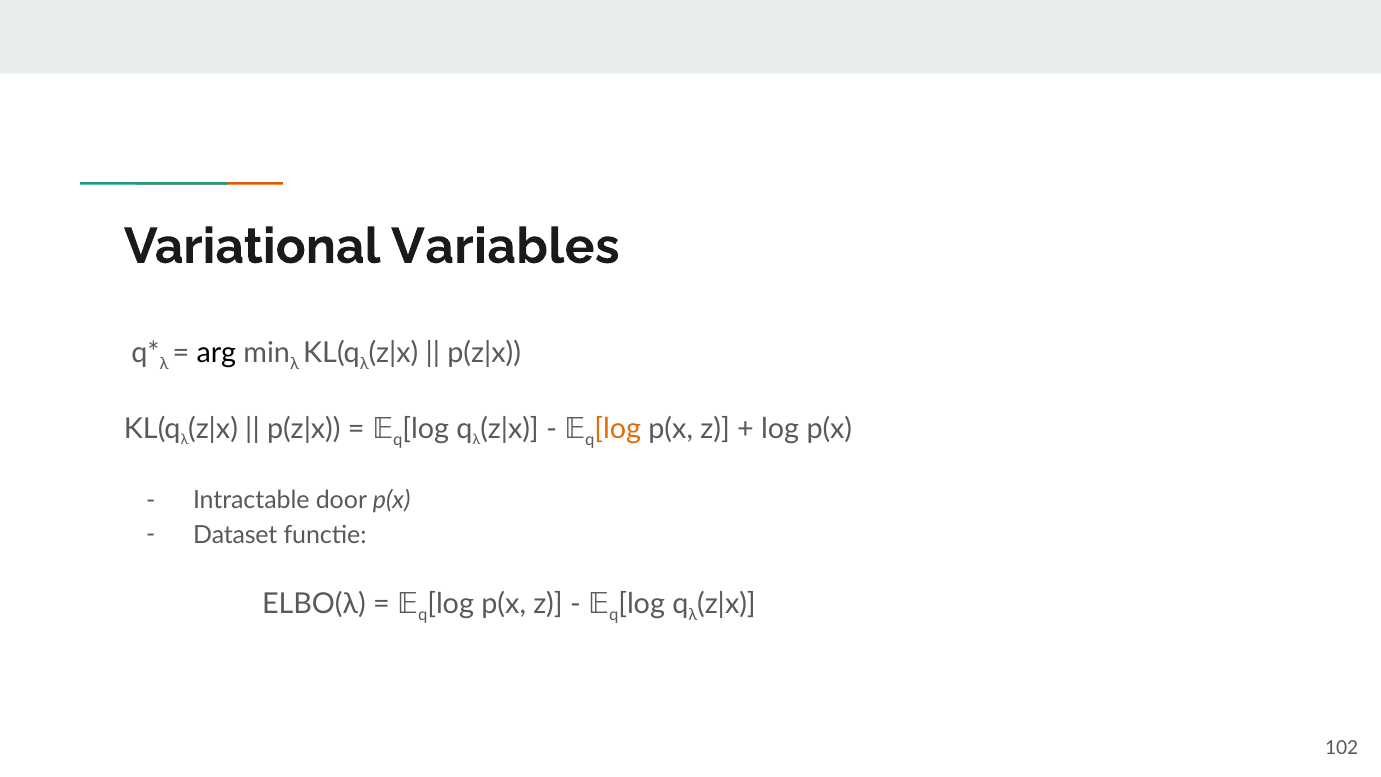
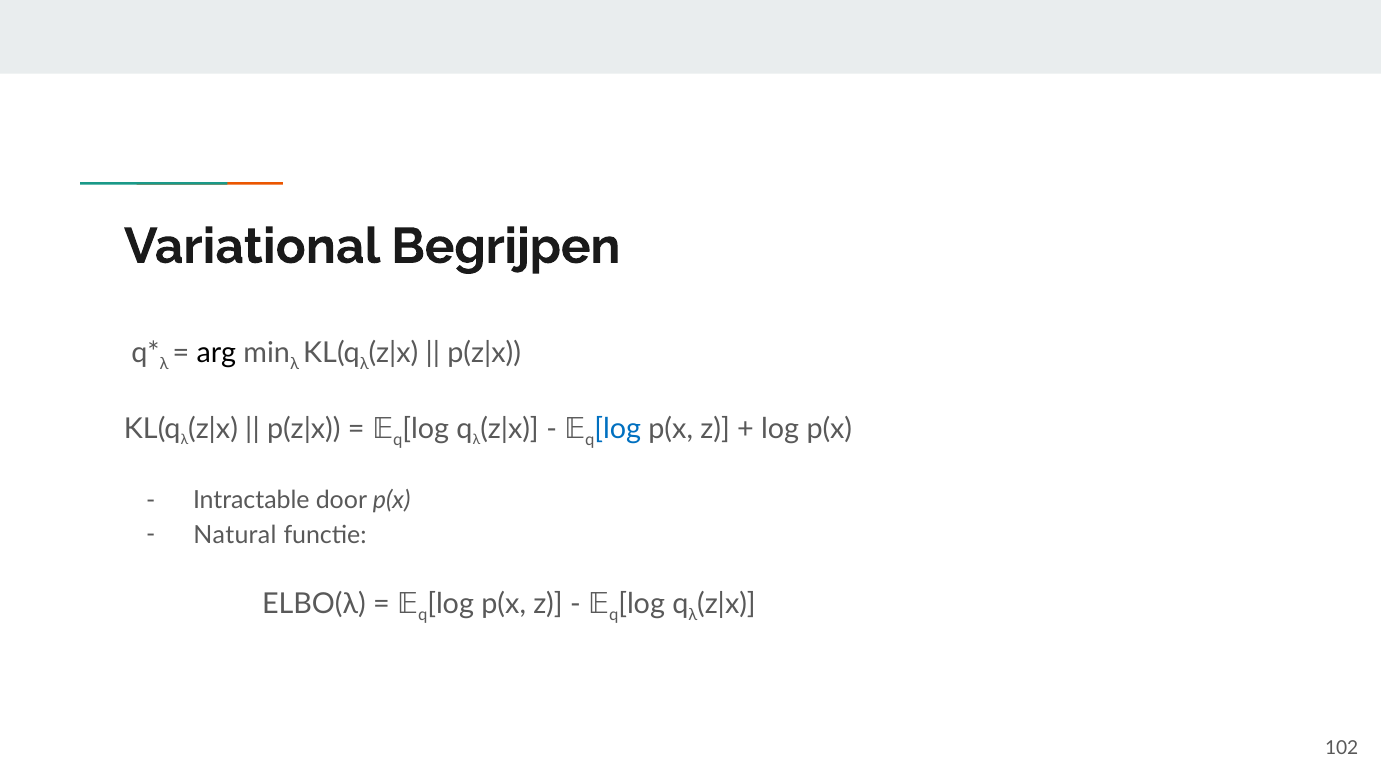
Variables: Variables -> Begrijpen (506, 246)
log colour: orange -> blue (618, 429)
Dataset: Dataset -> Natural (235, 535)
